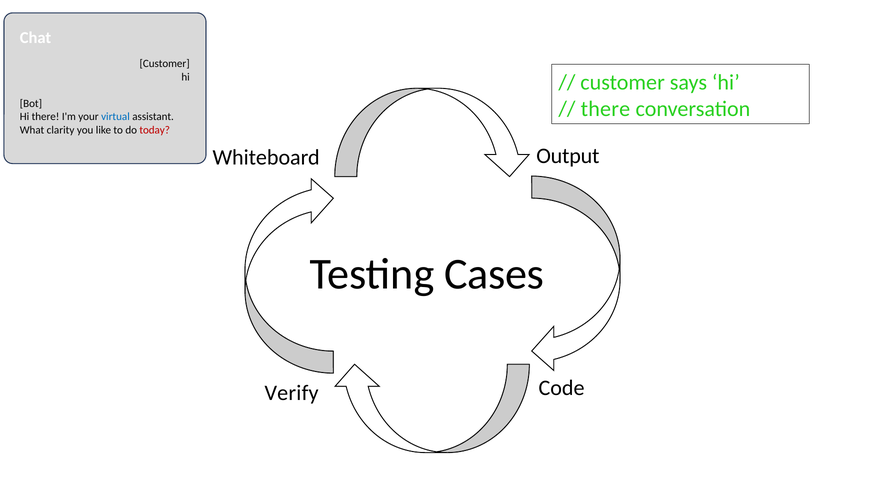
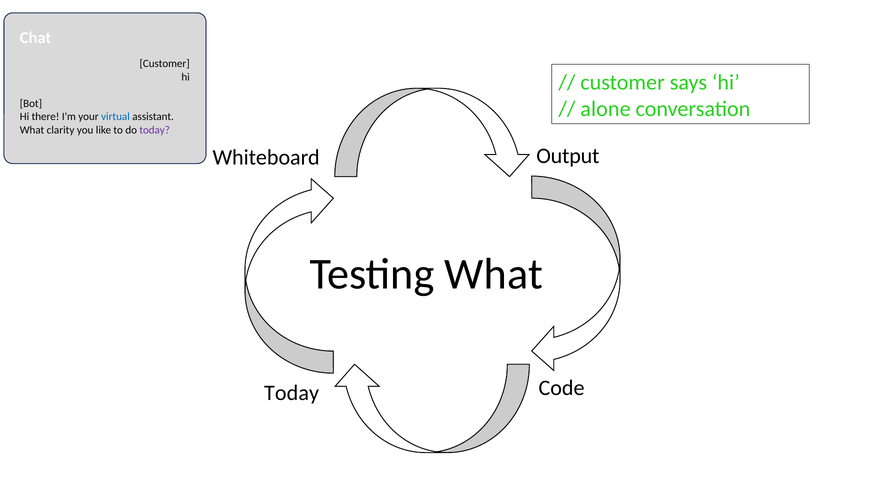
there: there -> alone (605, 109)
today colour: red -> purple (155, 130)
Testing Cases: Cases -> What (494, 274)
Verify: Verify -> Today (292, 392)
